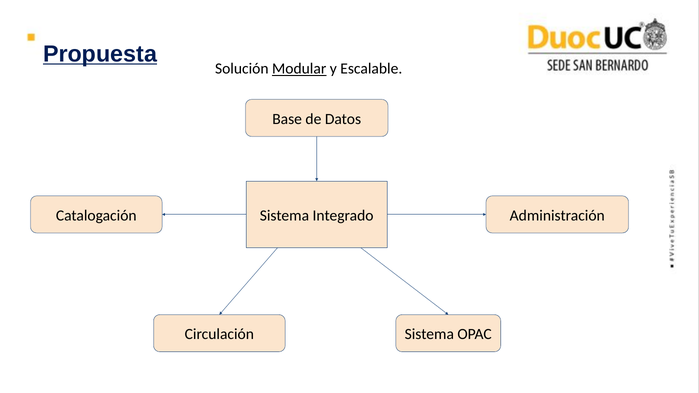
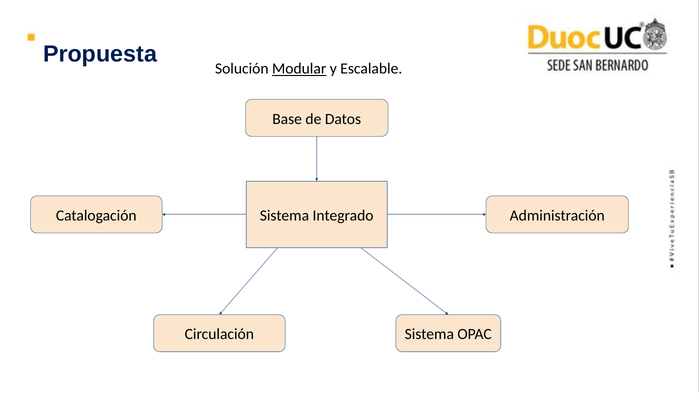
Propuesta underline: present -> none (100, 54)
